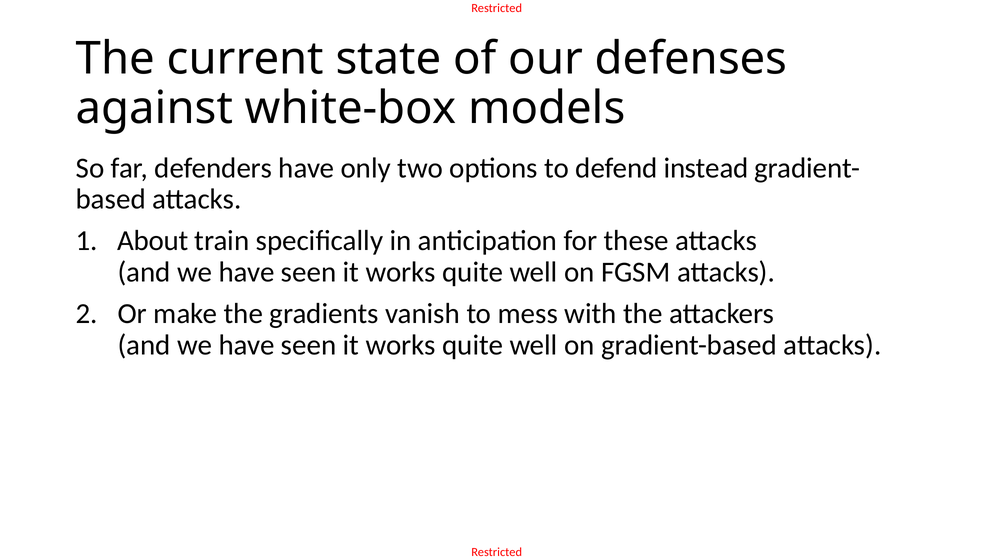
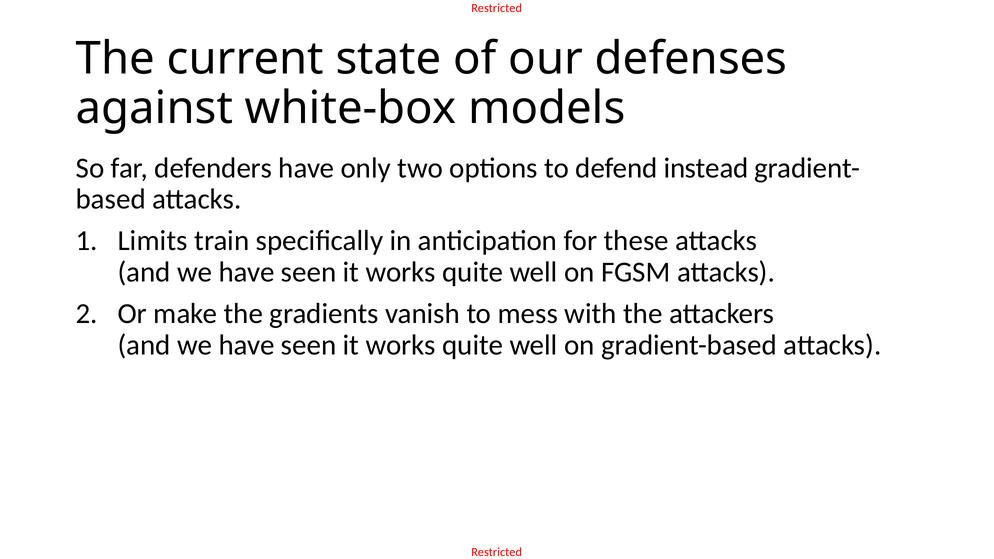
About: About -> Limits (153, 241)
